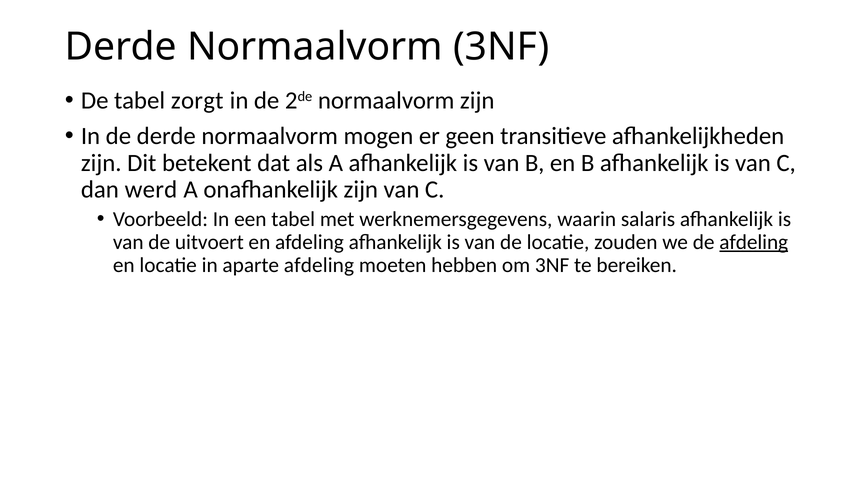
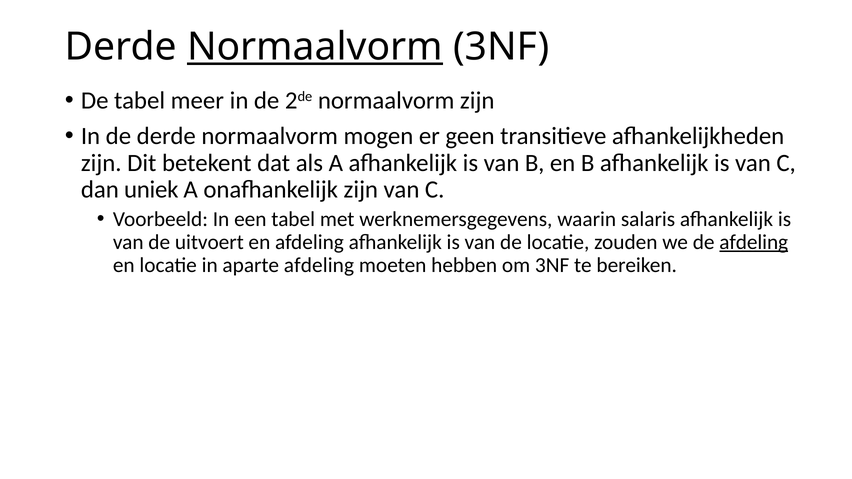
Normaalvorm underline: none -> present (315, 47)
zorgt: zorgt -> meer (197, 100)
werd: werd -> uniek (151, 190)
